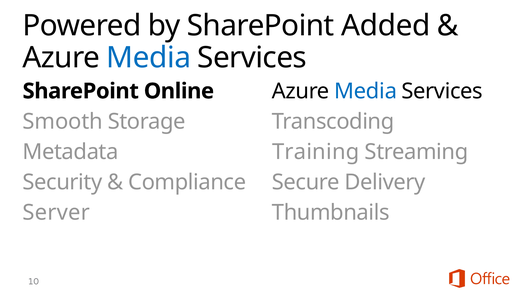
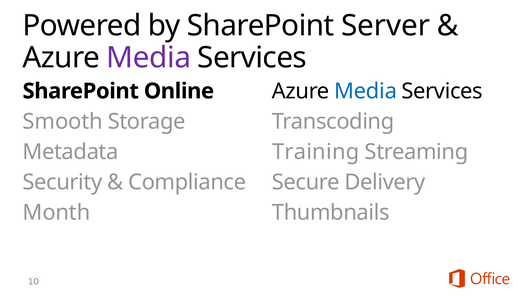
Added: Added -> Server (386, 26)
Media colour: blue -> purple (149, 58)
Server: Server -> Month (56, 213)
